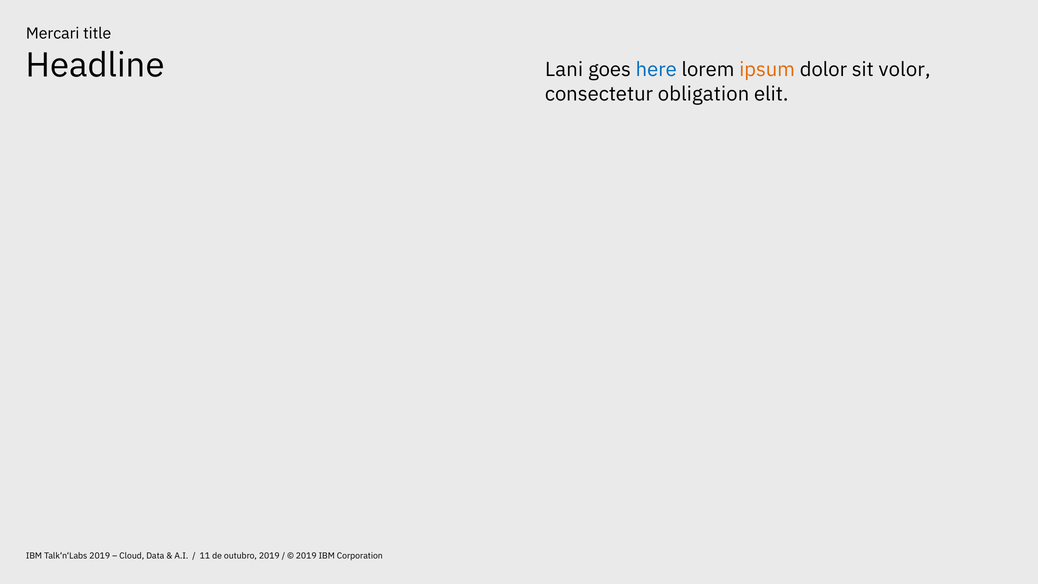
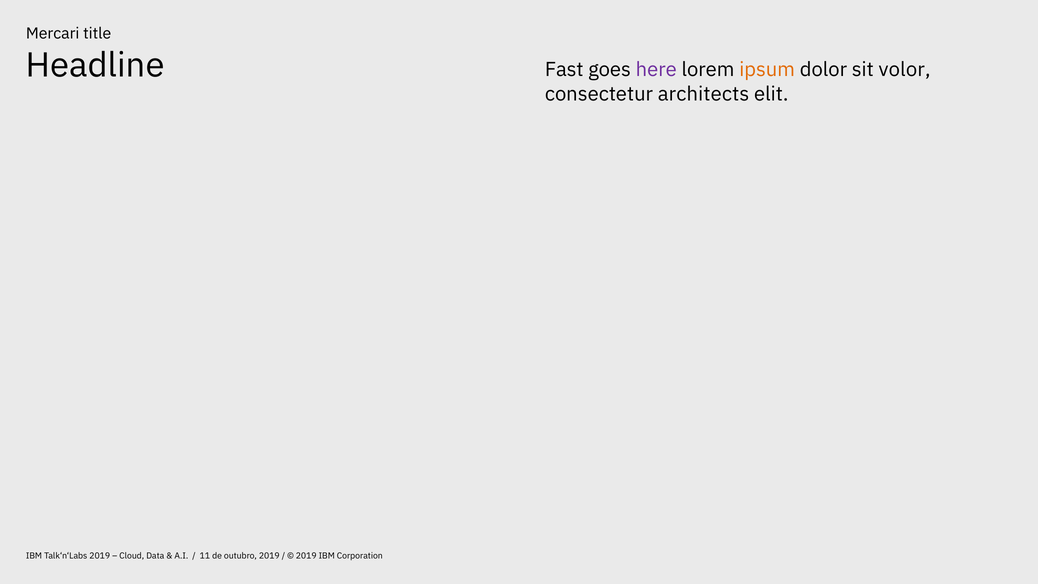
Lani: Lani -> Fast (564, 70)
here colour: blue -> purple (656, 70)
obligation: obligation -> architects (704, 94)
